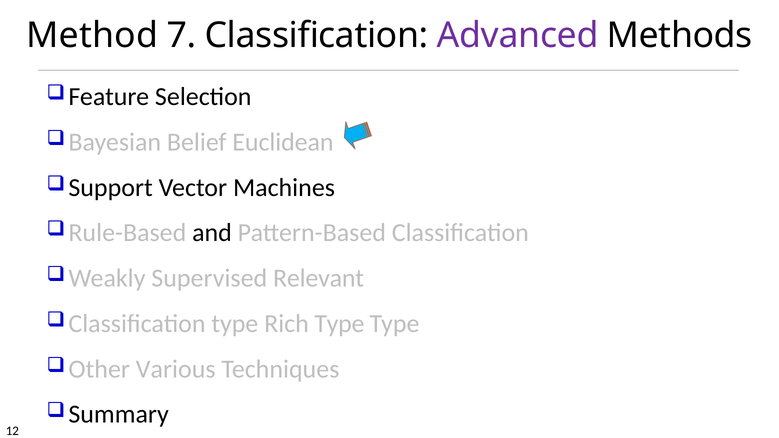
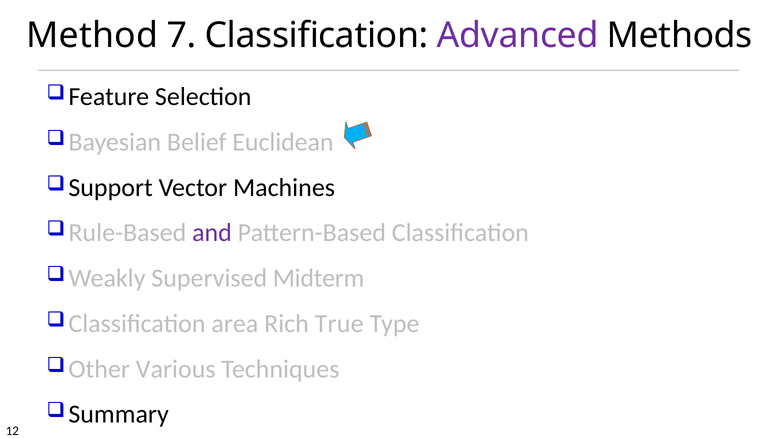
and colour: black -> purple (212, 233)
Relevant: Relevant -> Midterm (319, 278)
type: type -> area (235, 324)
Rich Type: Type -> True (339, 324)
